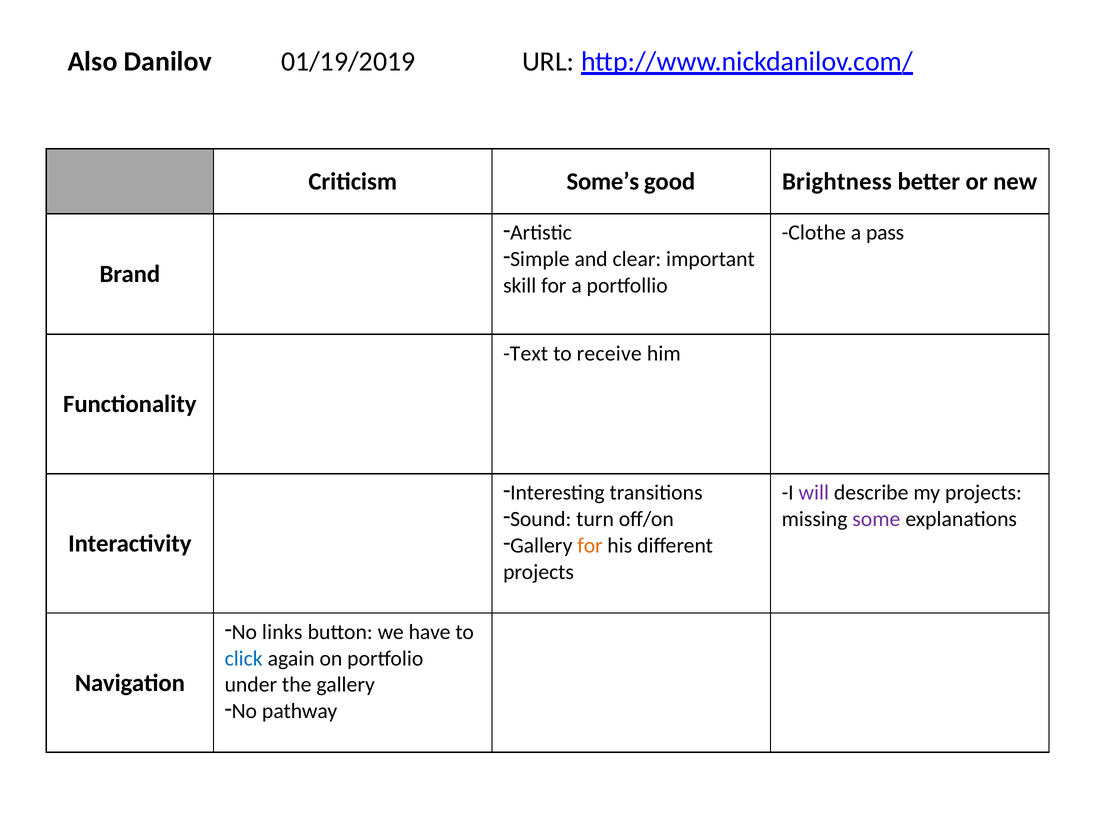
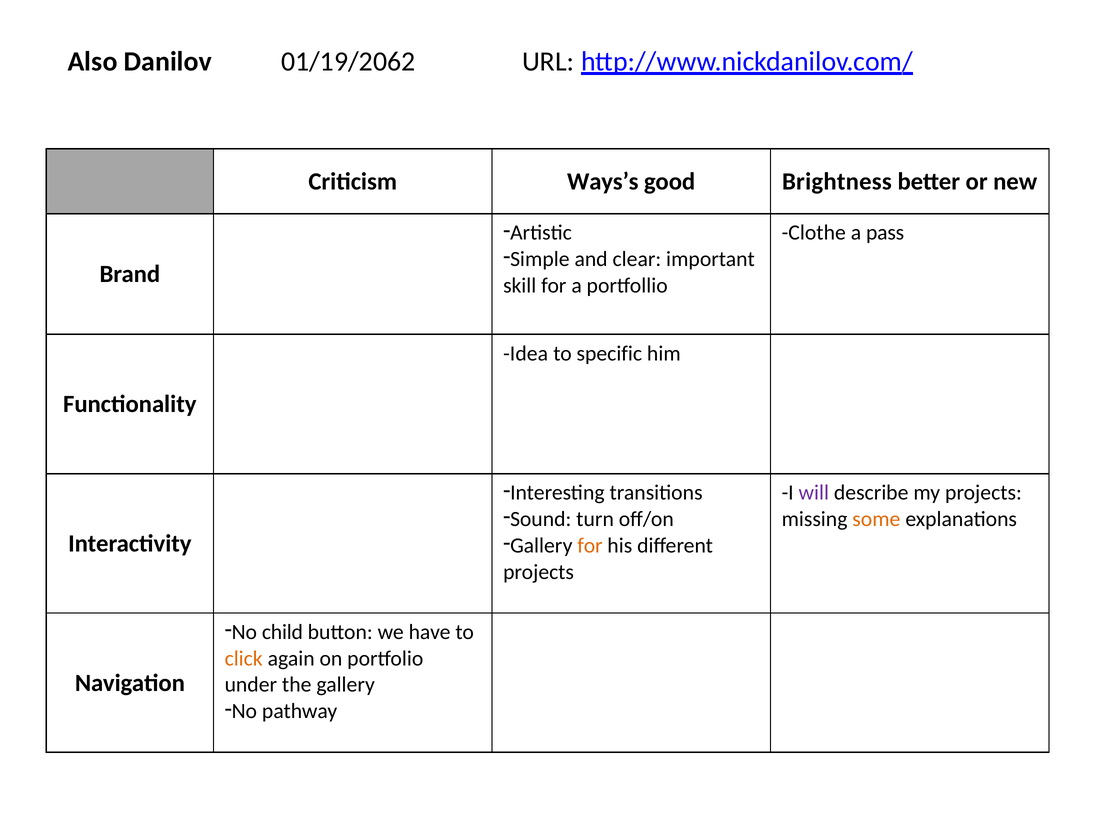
01/19/2019: 01/19/2019 -> 01/19/2062 (348, 61)
Some’s: Some’s -> Ways’s (603, 181)
Text: Text -> Idea (526, 353)
receive: receive -> specific (609, 353)
some colour: purple -> orange (876, 519)
links: links -> child (282, 632)
click colour: blue -> orange (244, 658)
